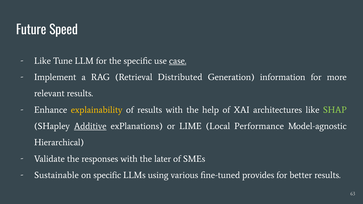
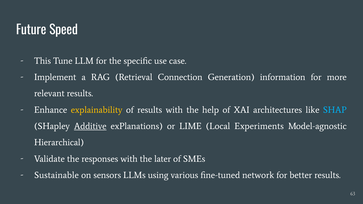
Like: Like -> This (43, 61)
case underline: present -> none (178, 61)
Distributed: Distributed -> Connection (180, 77)
SHAP colour: light green -> light blue (335, 110)
Performance: Performance -> Experiments (259, 126)
on specific: specific -> sensors (107, 175)
provides: provides -> network (258, 175)
